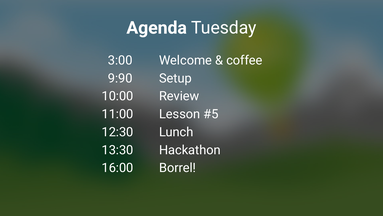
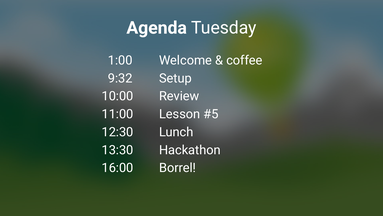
3:00: 3:00 -> 1:00 (120, 60)
9:90: 9:90 -> 9:32 (120, 78)
